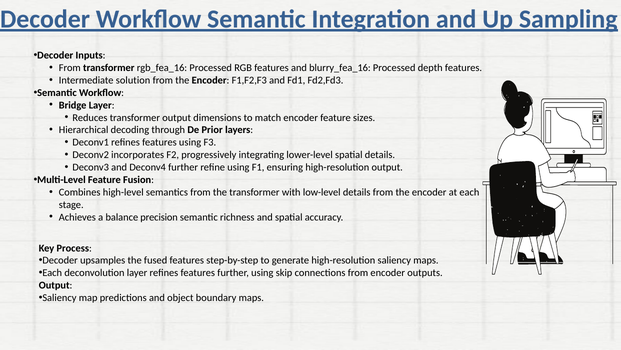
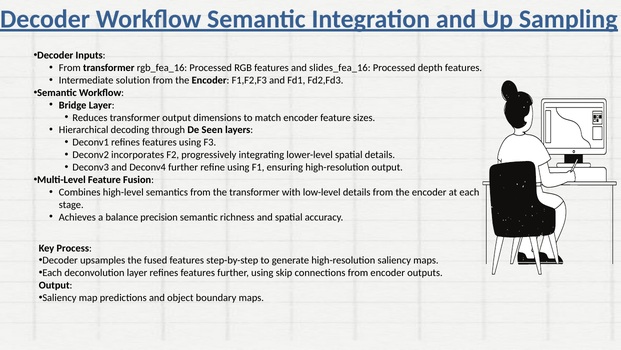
blurry_fea_16: blurry_fea_16 -> slides_fea_16 (340, 68)
Prior: Prior -> Seen (212, 130)
